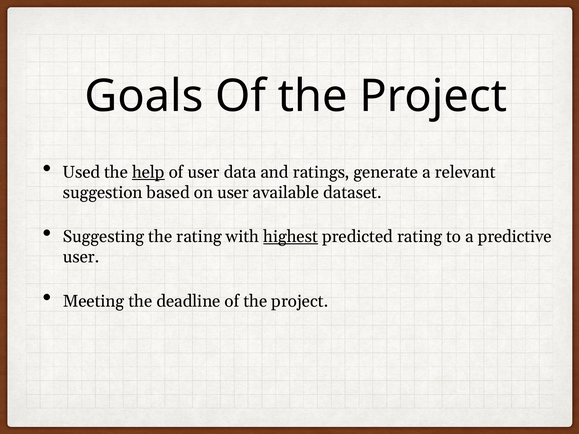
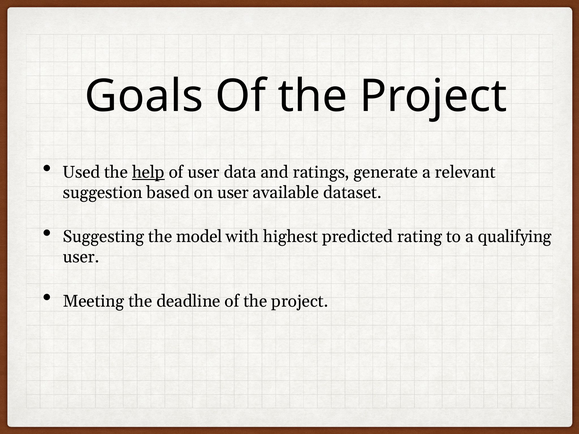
the rating: rating -> model (199, 237)
highest underline: present -> none (291, 237)
predictive: predictive -> qualifying (515, 237)
